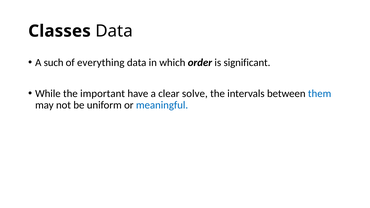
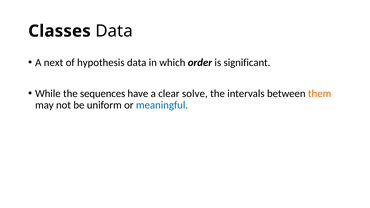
such: such -> next (54, 63)
everything: everything -> hypothesis (101, 63)
important: important -> sequences (103, 94)
them colour: blue -> orange (320, 94)
